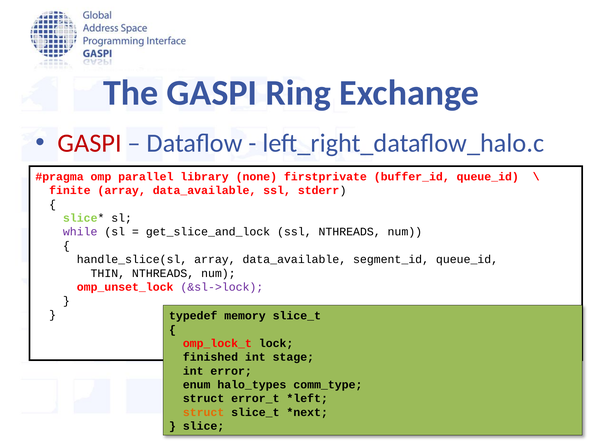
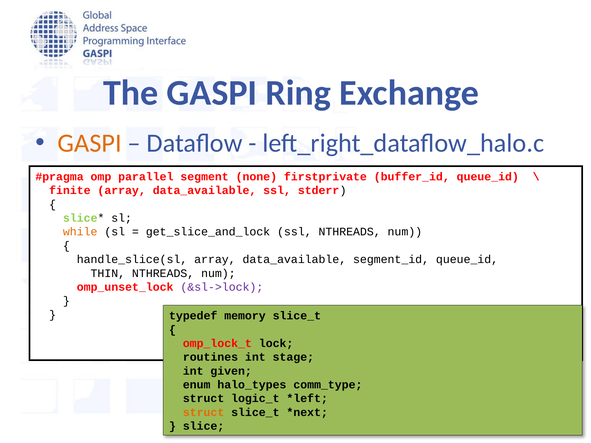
GASPI colour: red -> orange (90, 143)
library: library -> segment (205, 177)
while colour: purple -> orange (80, 232)
finished: finished -> routines (210, 357)
error: error -> given (231, 371)
error_t: error_t -> logic_t (255, 399)
